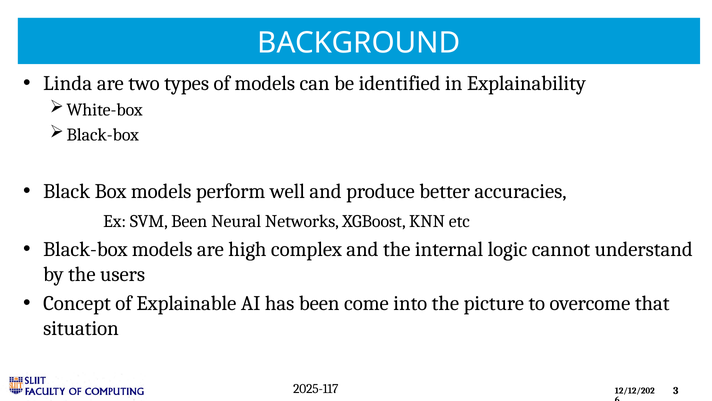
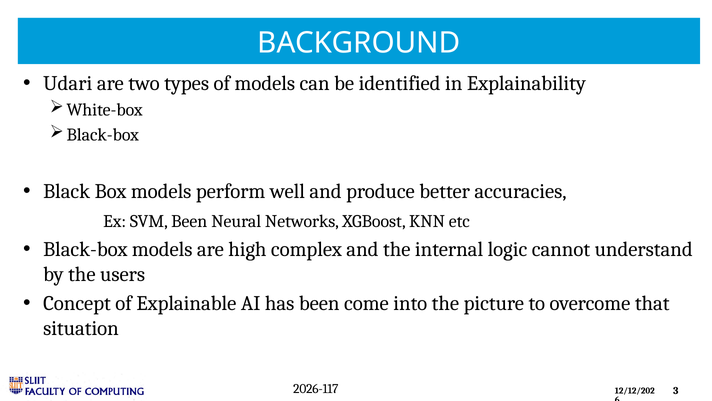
Linda: Linda -> Udari (68, 83)
2025-117: 2025-117 -> 2026-117 (316, 388)
